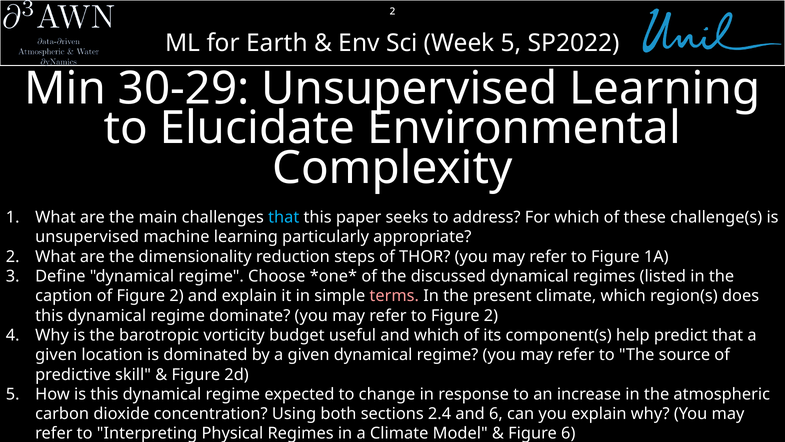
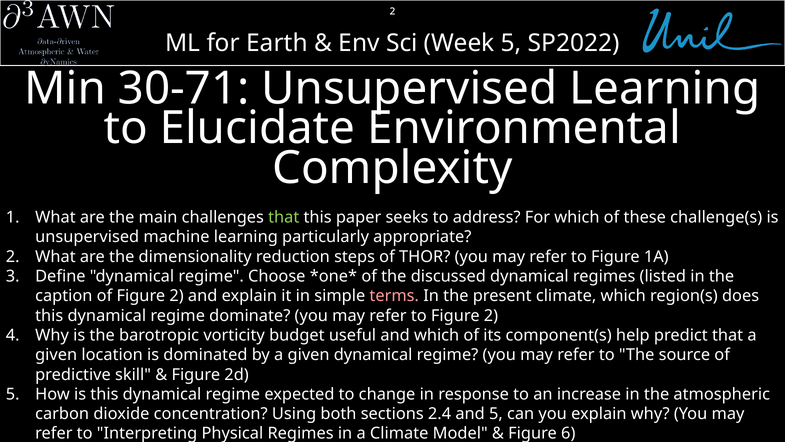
30-29: 30-29 -> 30-71 (184, 89)
that colour: light blue -> light green (284, 217)
and 6: 6 -> 5 (496, 413)
